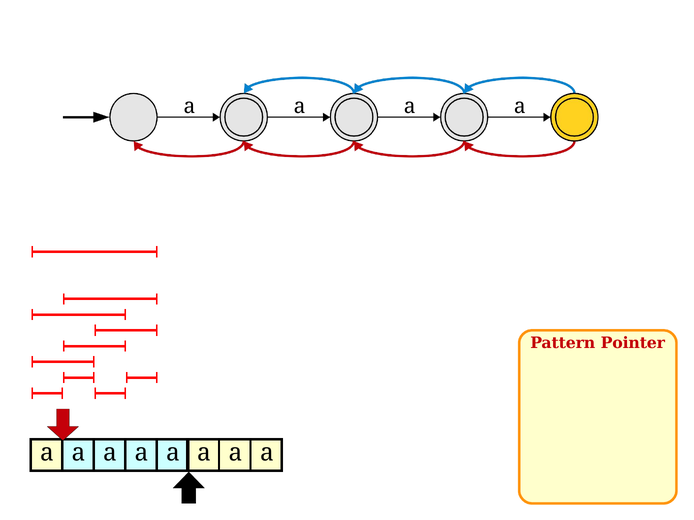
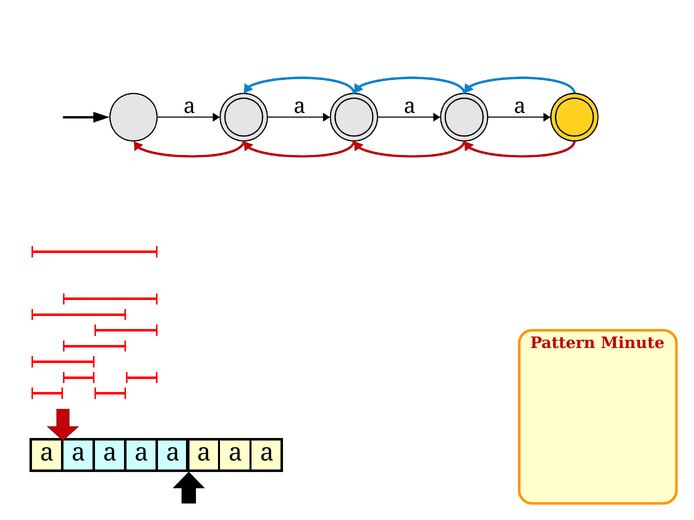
Pointer: Pointer -> Minute (633, 343)
